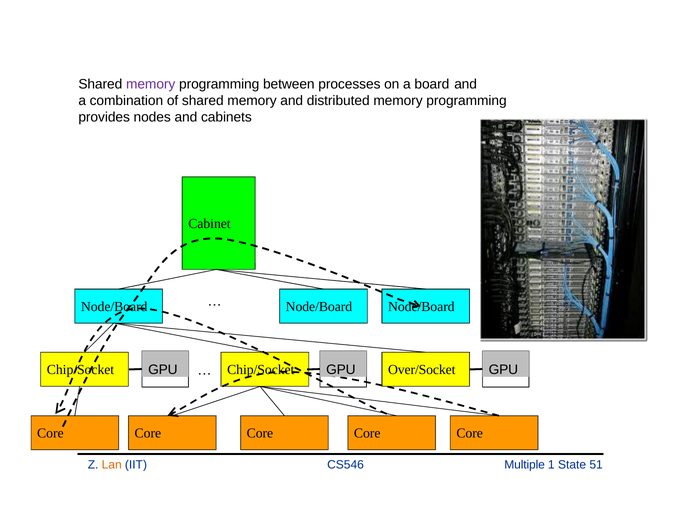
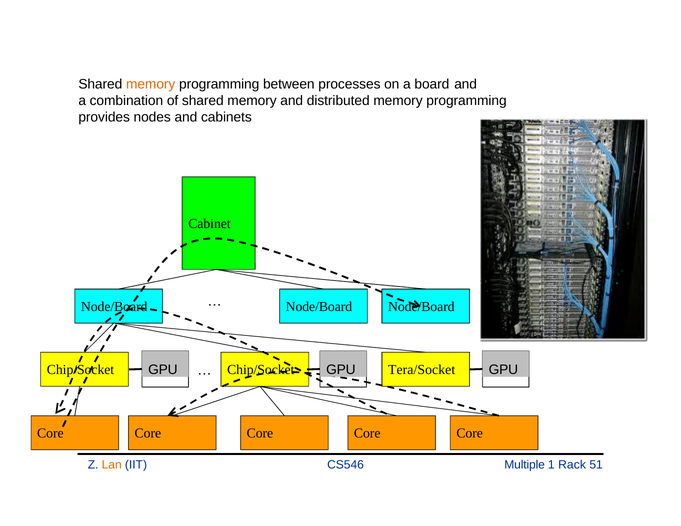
memory colour: purple -> orange (151, 84)
Over/Socket: Over/Socket -> Tera/Socket (422, 370)
State: State -> Rack (572, 465)
